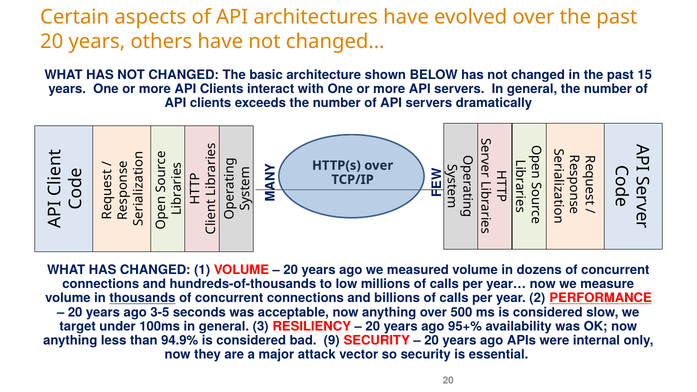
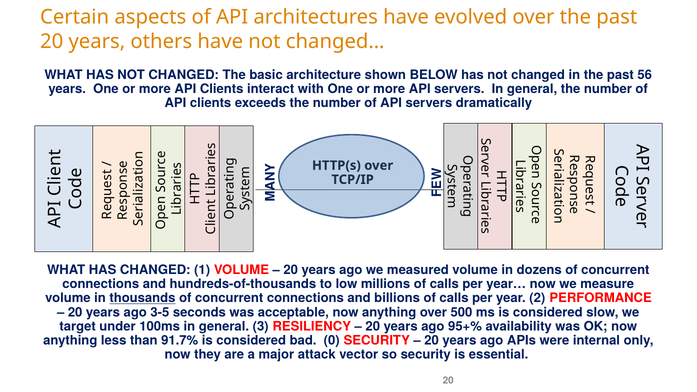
15: 15 -> 56 (645, 75)
PERFORMANCE underline: present -> none (601, 298)
94.9%: 94.9% -> 91.7% (180, 340)
9: 9 -> 0 (332, 340)
